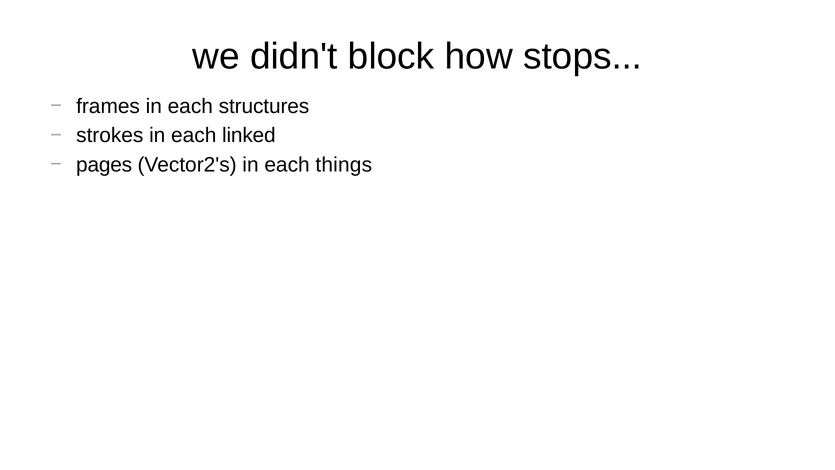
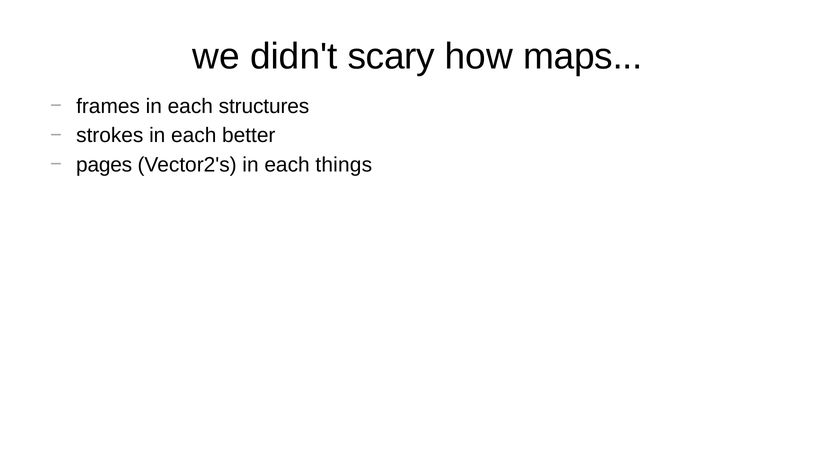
block: block -> scary (391, 56)
stops: stops -> maps (583, 56)
linked: linked -> better (249, 135)
